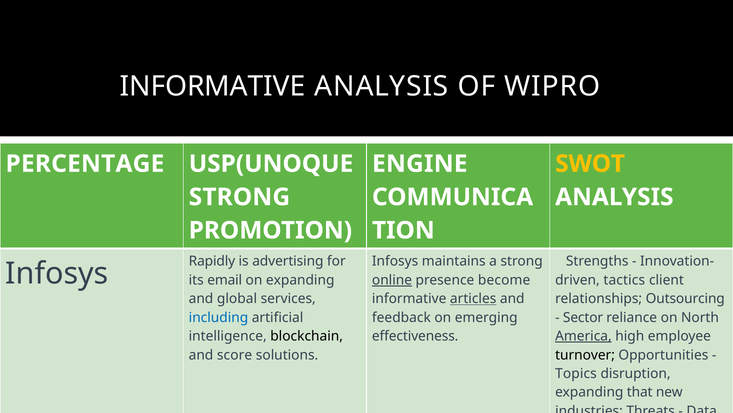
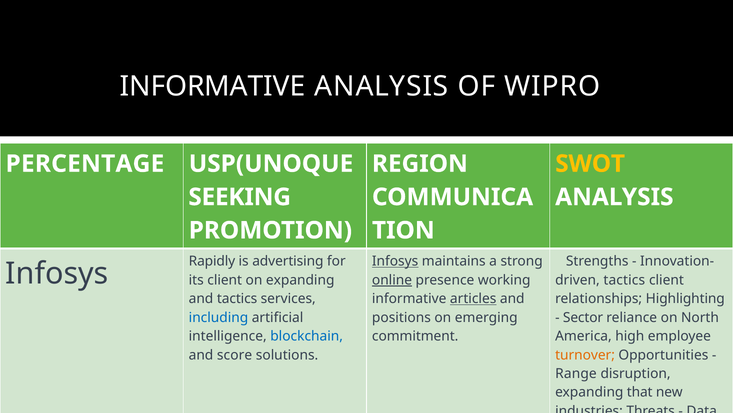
ENGINE: ENGINE -> REGION (420, 164)
STRONG: STRONG -> SEEKING (240, 197)
Infosys underline: none -> present (395, 261)
its email: email -> client (225, 280)
become: become -> working (504, 280)
and global: global -> tactics (237, 298)
Outsourcing: Outsourcing -> Highlighting (685, 298)
feedback: feedback -> positions (401, 317)
blockchain colour: black -> blue (307, 336)
effectiveness: effectiveness -> commitment (415, 336)
America underline: present -> none (583, 336)
turnover colour: black -> orange (585, 354)
Topics: Topics -> Range (576, 373)
